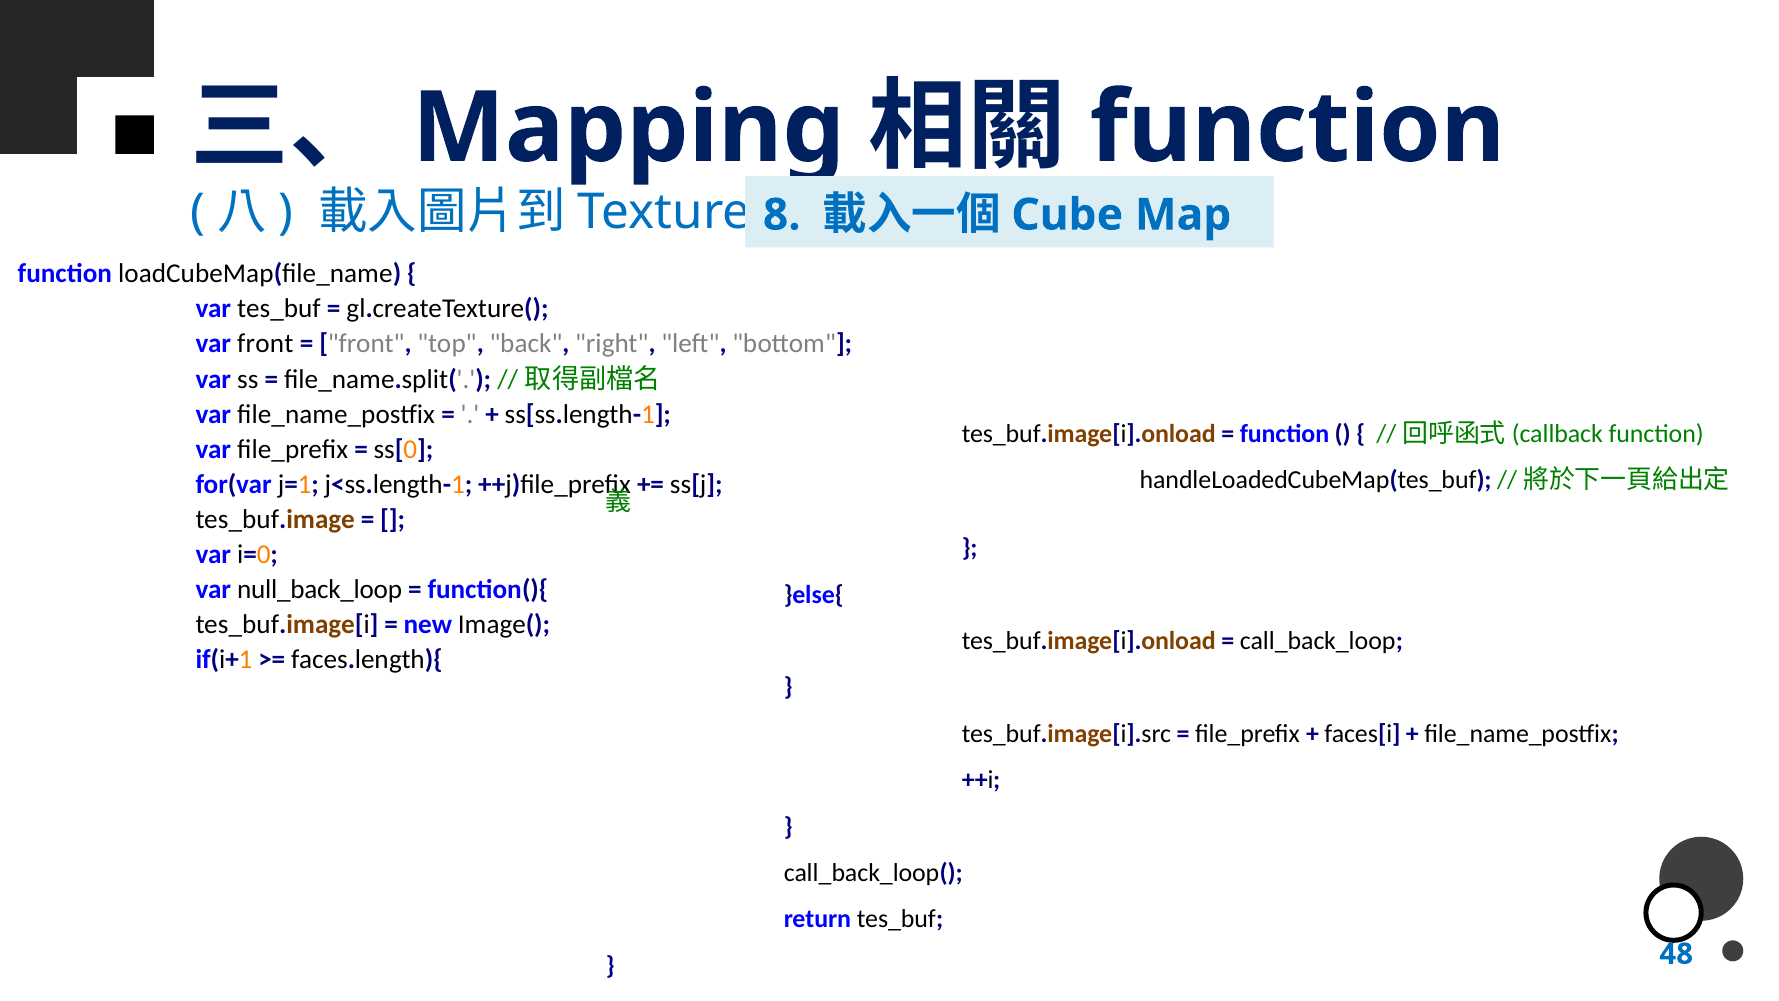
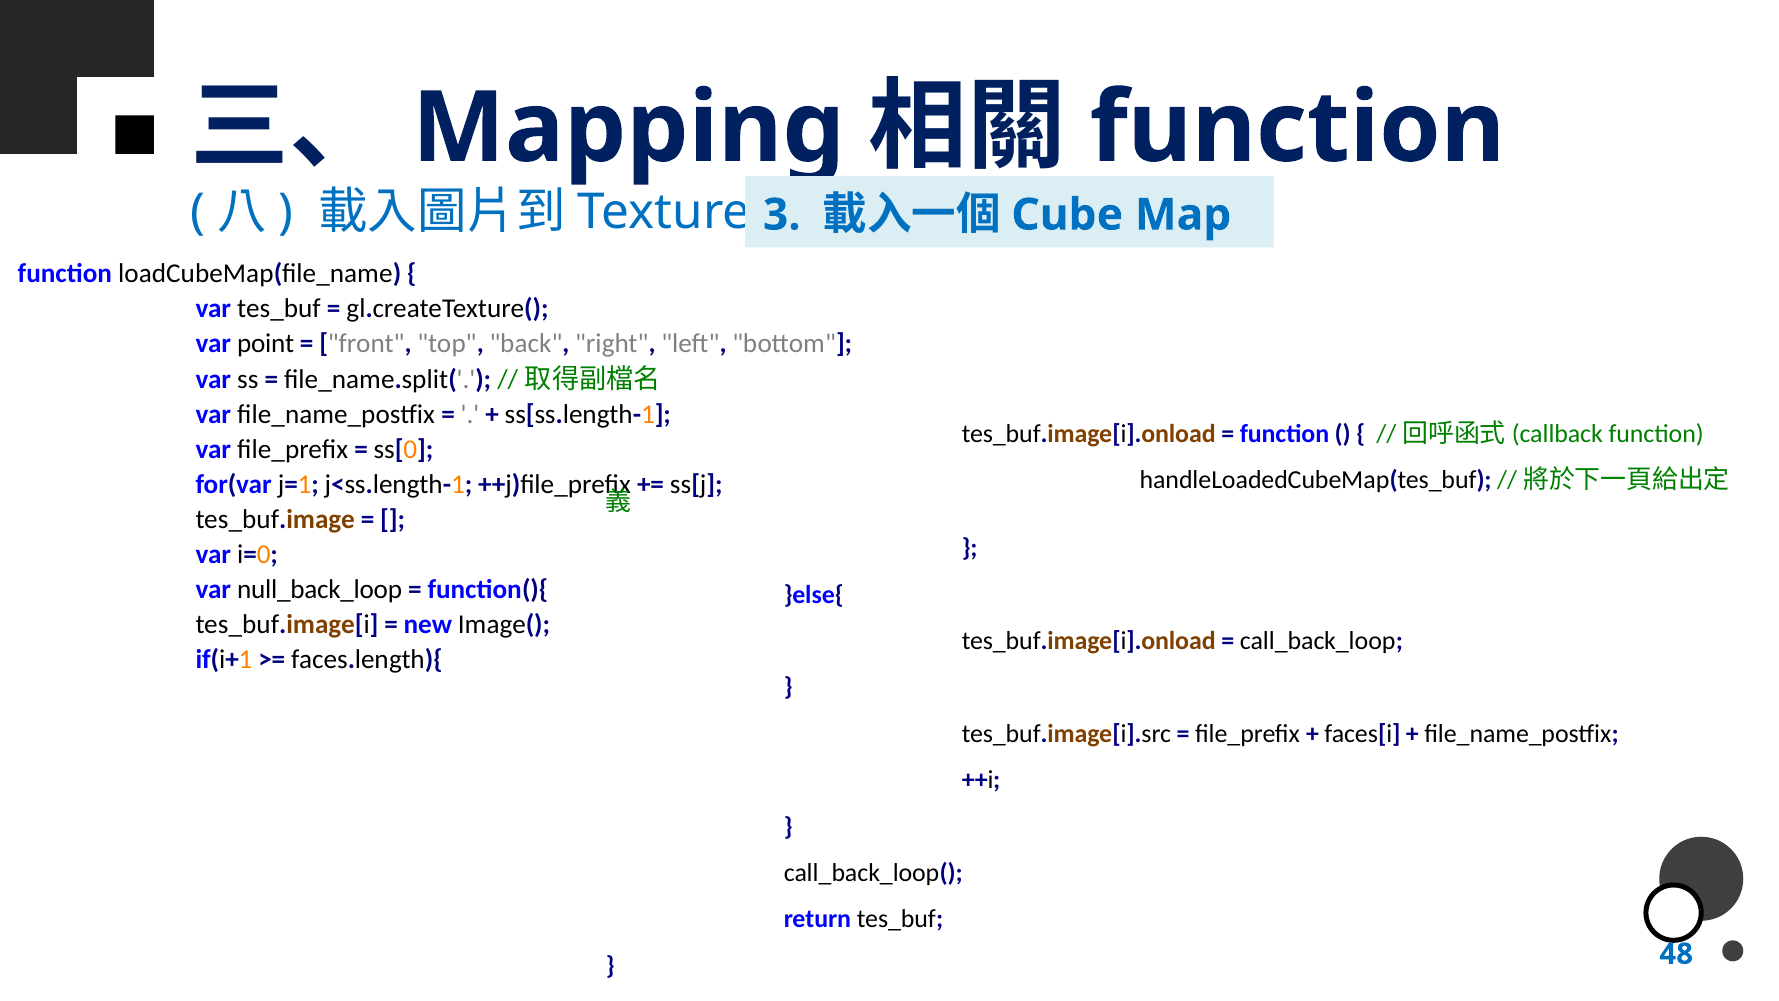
8: 8 -> 3 (782, 215)
var front: front -> point (266, 344)
